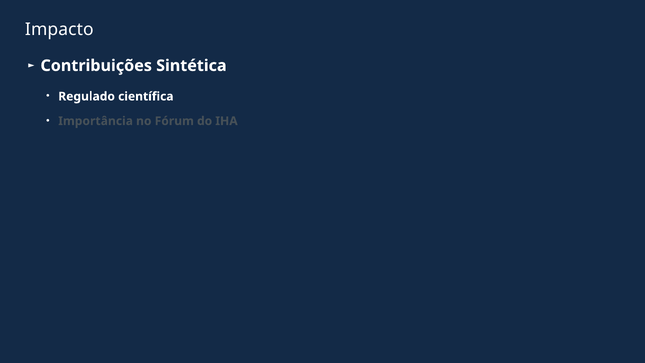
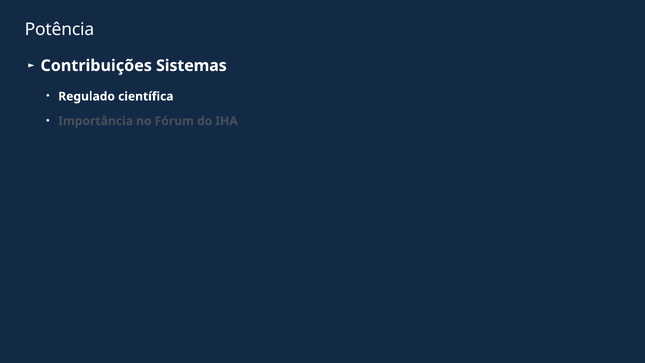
Impacto: Impacto -> Potência (59, 30)
Sintética: Sintética -> Sistemas (191, 66)
